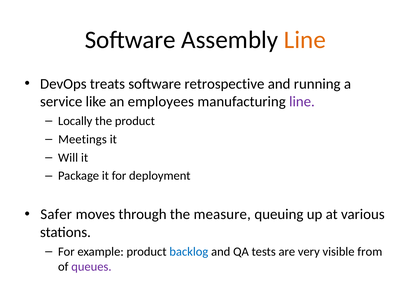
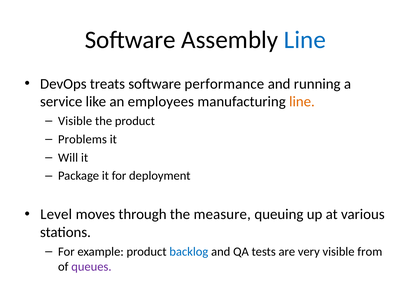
Line colour: orange -> blue (305, 40)
retrospective: retrospective -> performance (224, 84)
line colour: purple -> orange (302, 102)
Locally: Locally -> Visible (75, 121)
Meetings: Meetings -> Problems (82, 139)
Safer: Safer -> Level (56, 215)
